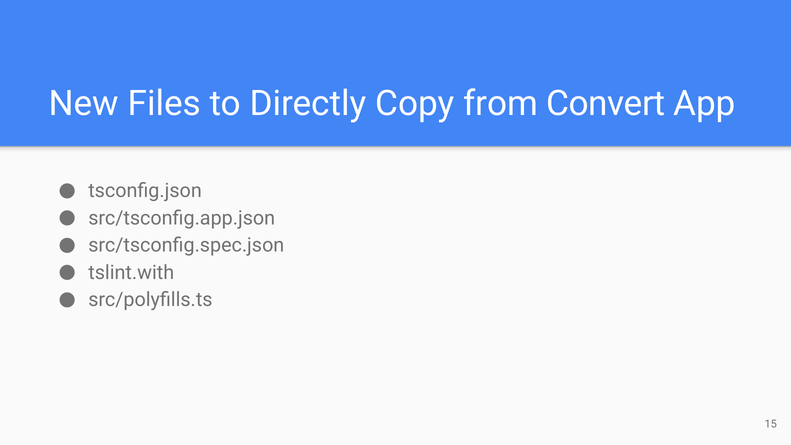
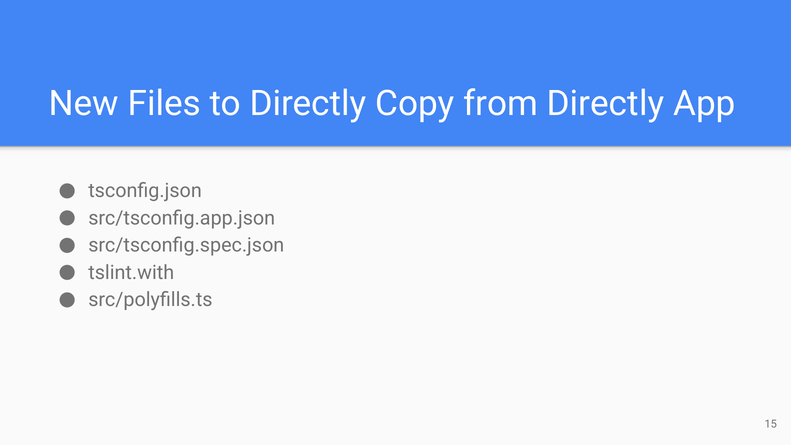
from Convert: Convert -> Directly (605, 104)
